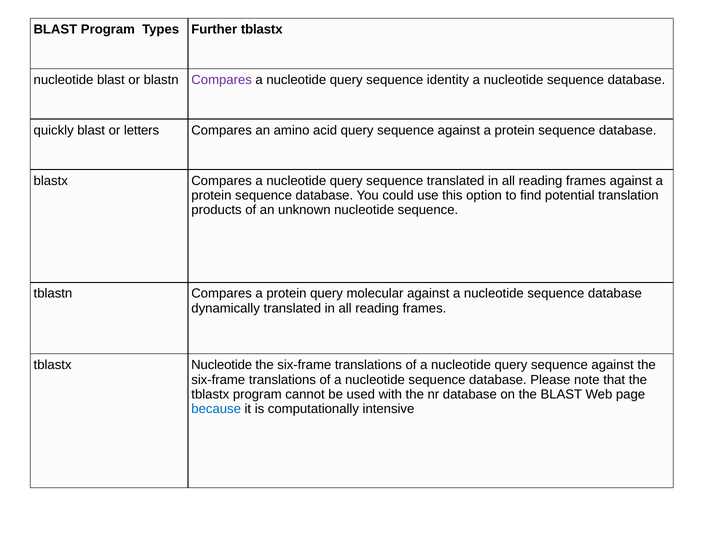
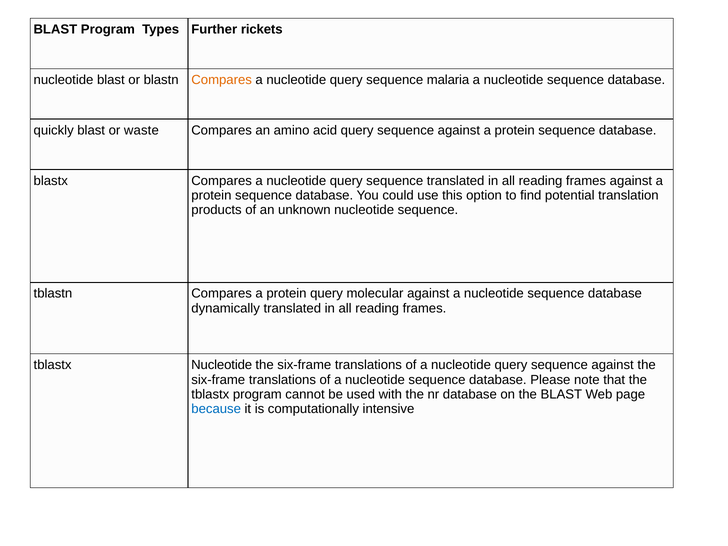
Further tblastx: tblastx -> rickets (262, 29)
Compares colour: purple -> orange (222, 80)
identity: identity -> malaria (448, 80)
letters: letters -> waste (141, 130)
